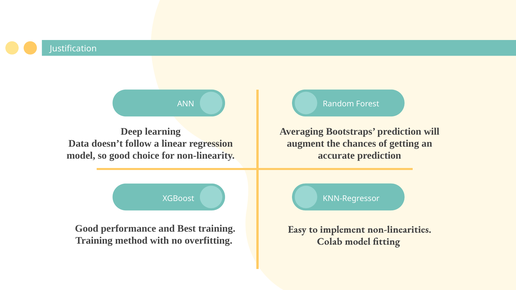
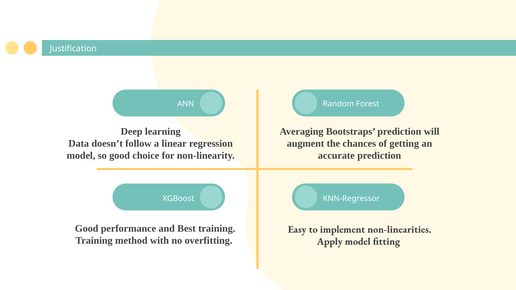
Colab: Colab -> Apply (330, 242)
